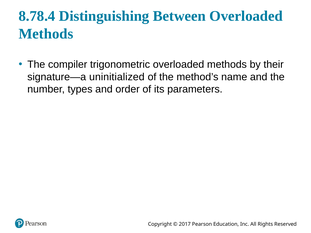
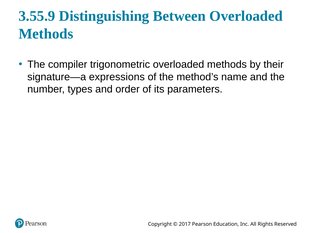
8.78.4: 8.78.4 -> 3.55.9 (37, 16)
uninitialized: uninitialized -> expressions (117, 77)
